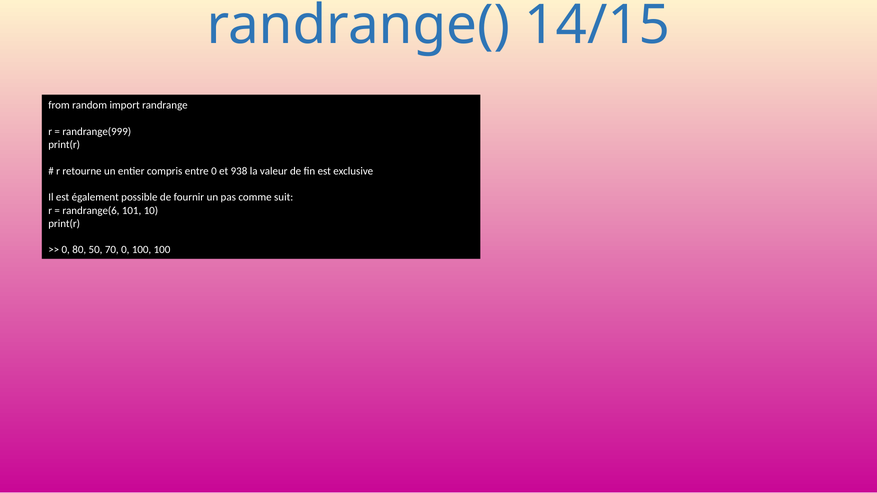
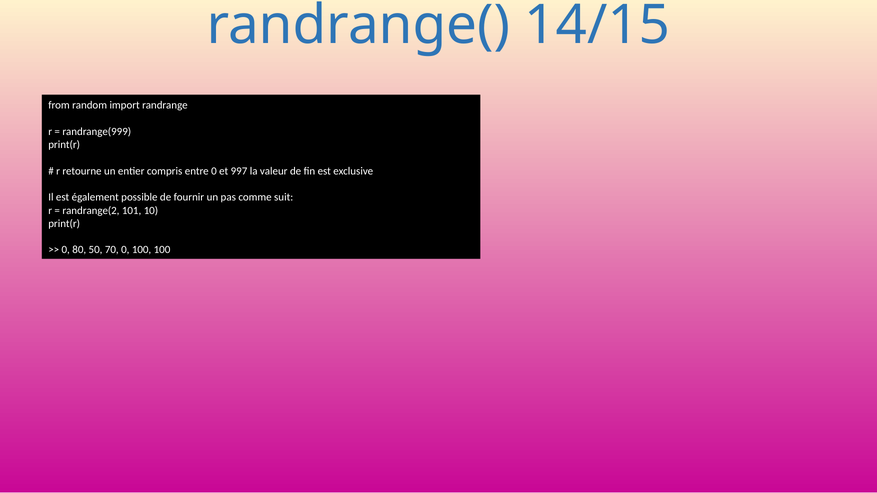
938: 938 -> 997 (239, 171)
randrange(6: randrange(6 -> randrange(2 (91, 211)
